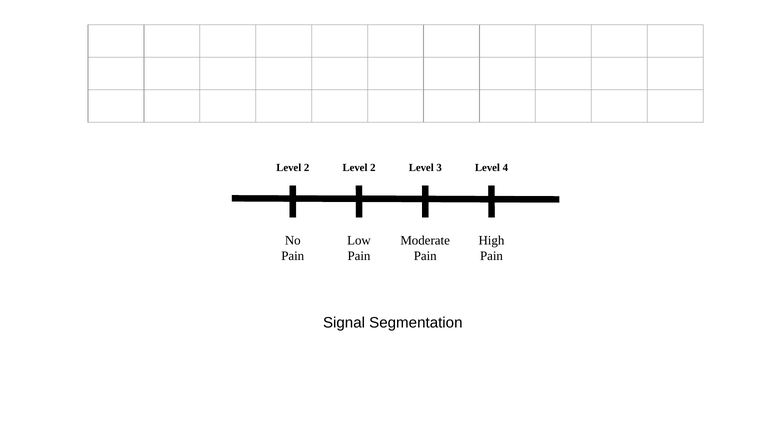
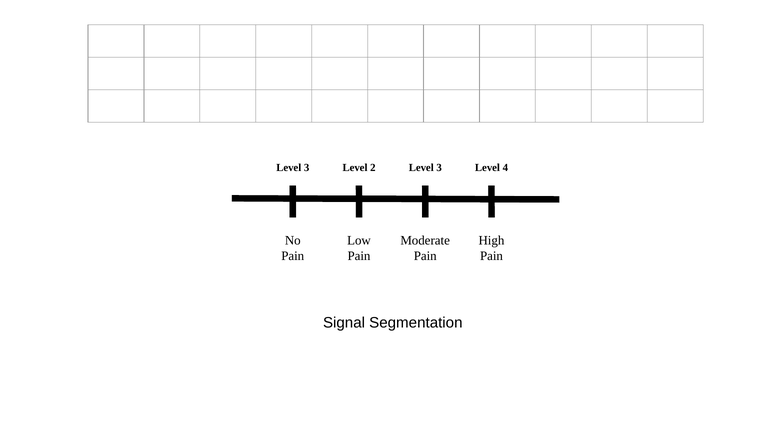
2: 2 -> 3 (307, 167)
